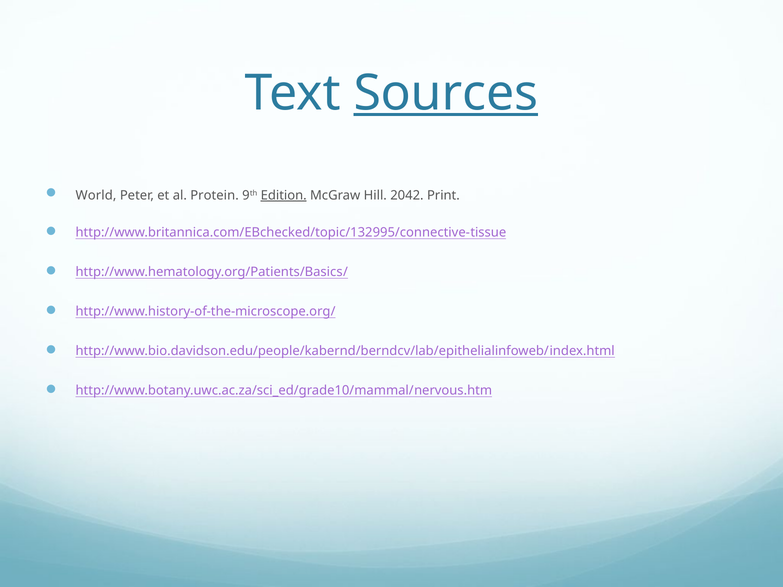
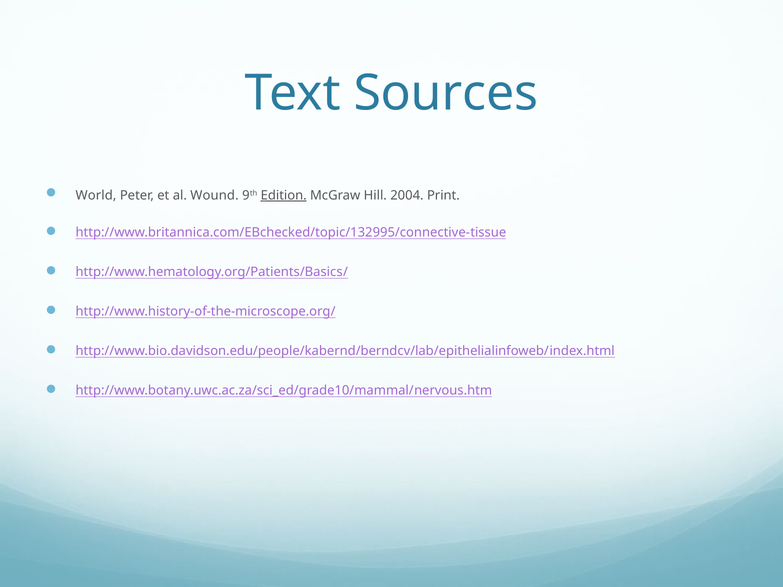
Sources underline: present -> none (446, 93)
Protein: Protein -> Wound (214, 195)
2042: 2042 -> 2004 (407, 195)
